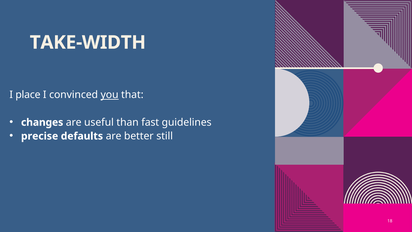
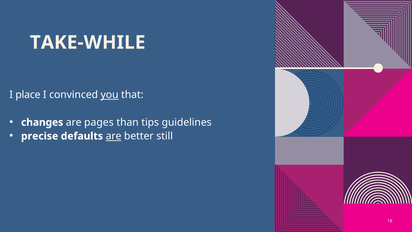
TAKE-WIDTH: TAKE-WIDTH -> TAKE-WHILE (88, 42)
useful: useful -> pages (99, 122)
fast: fast -> tips (150, 122)
are underline: none -> present (114, 136)
